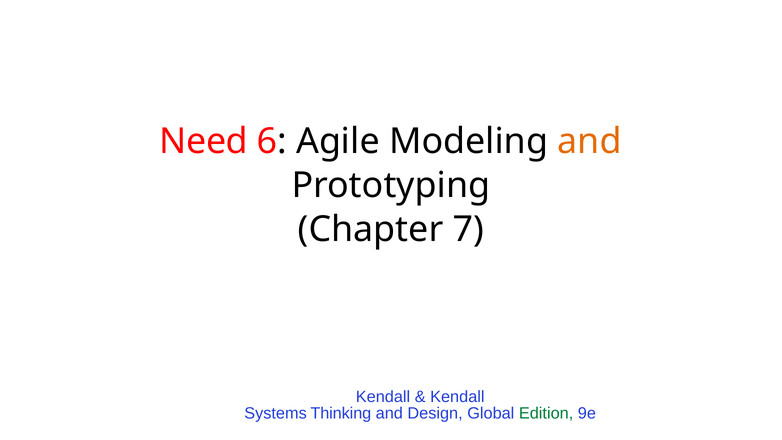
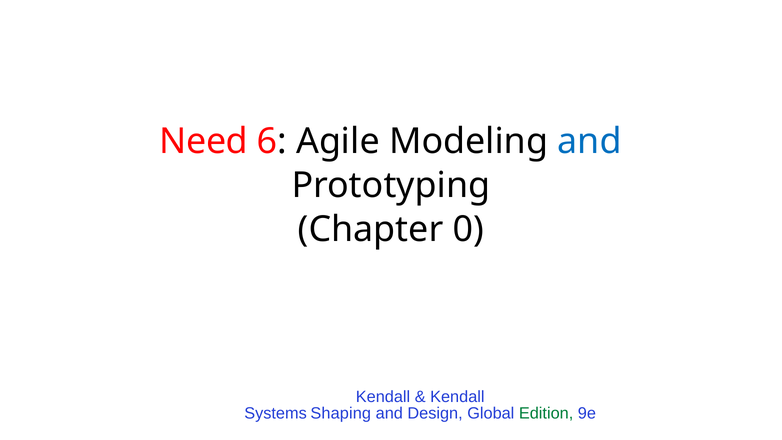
and colour: orange -> blue (590, 141)
7: 7 -> 0 (468, 229)
Thinking: Thinking -> Shaping (341, 413)
